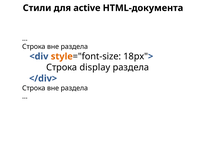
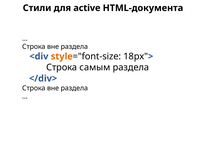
display: display -> самым (95, 67)
